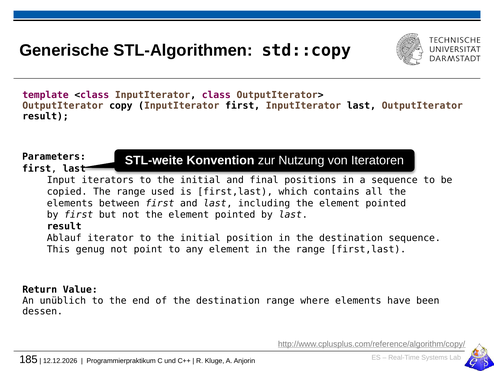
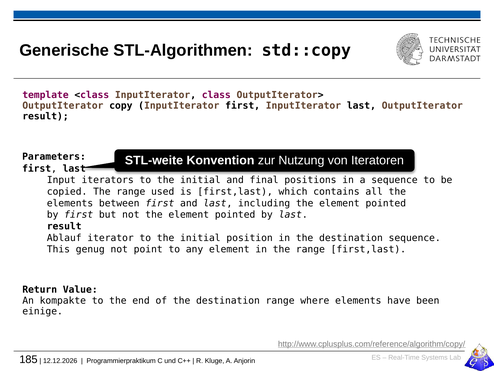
unüblich: unüblich -> kompakte (63, 300)
dessen: dessen -> einige (43, 311)
